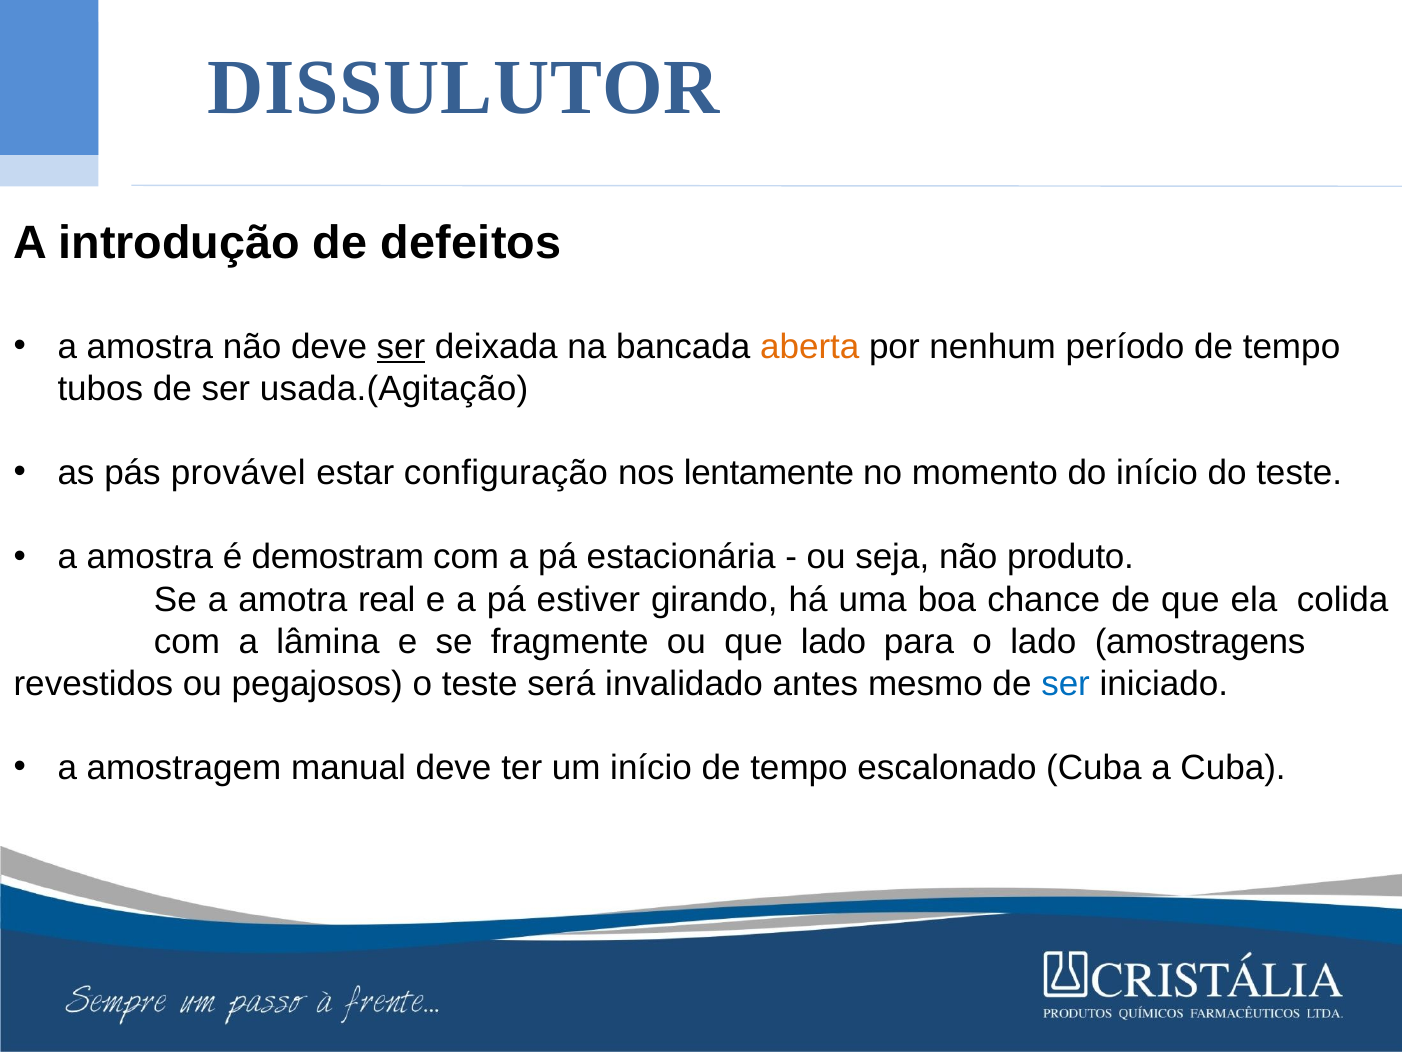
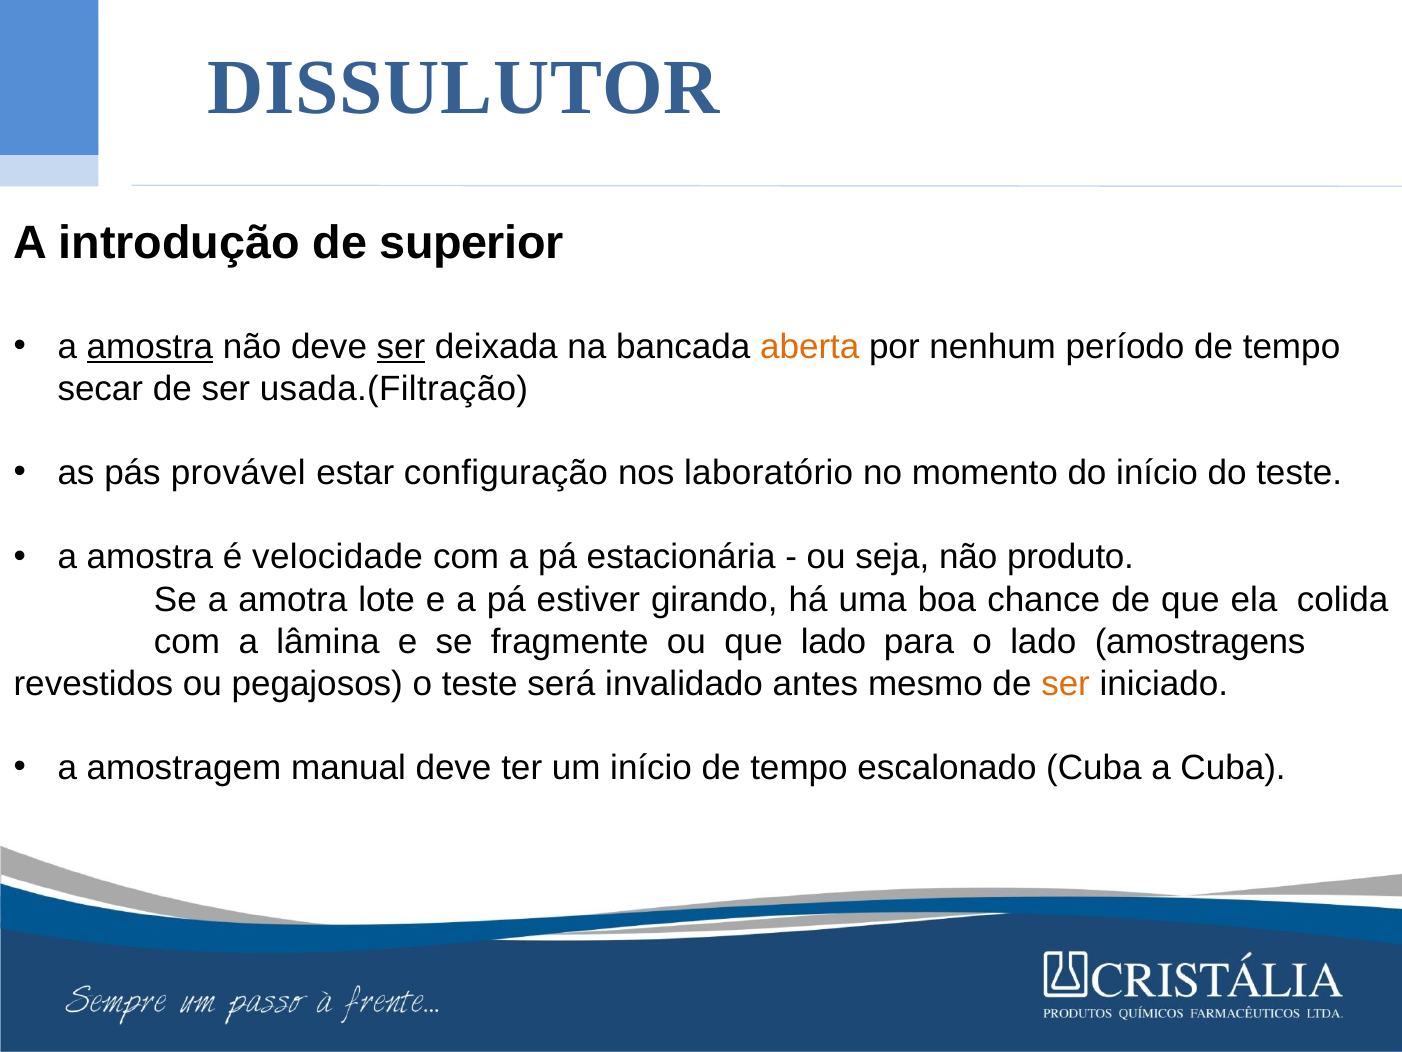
defeitos: defeitos -> superior (471, 243)
amostra underline: none -> present (150, 347)
tubos: tubos -> secar (100, 389)
usada.(Agitação: usada.(Agitação -> usada.(Filtração (394, 389)
lentamente: lentamente -> laboratório (769, 473)
demostram: demostram -> velocidade (338, 557)
real: real -> lote (387, 599)
ser colour: blue -> orange (1066, 683)
